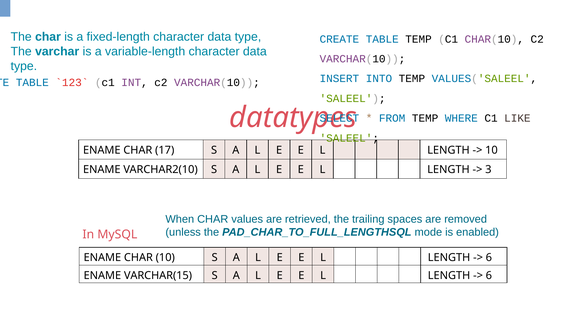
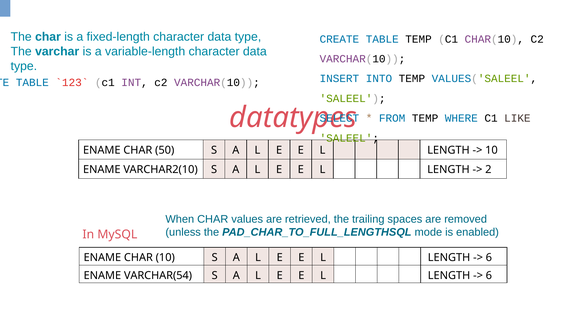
17: 17 -> 50 (165, 150)
3: 3 -> 2 (488, 169)
VARCHAR(15: VARCHAR(15 -> VARCHAR(54 (158, 275)
